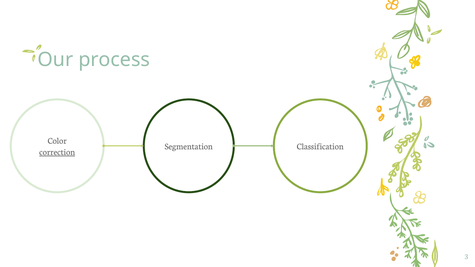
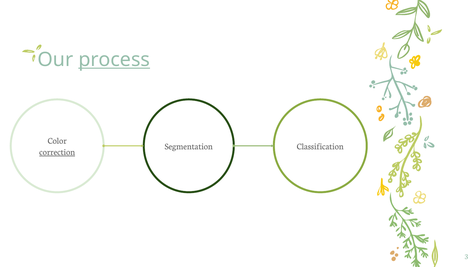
process underline: none -> present (114, 60)
